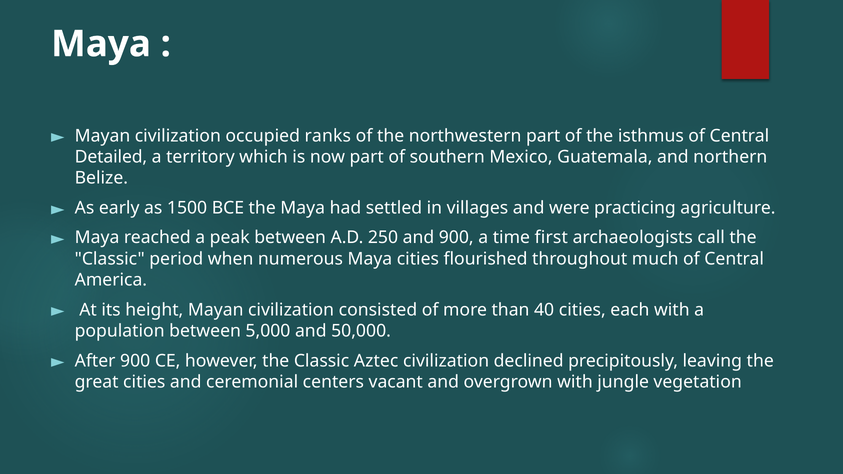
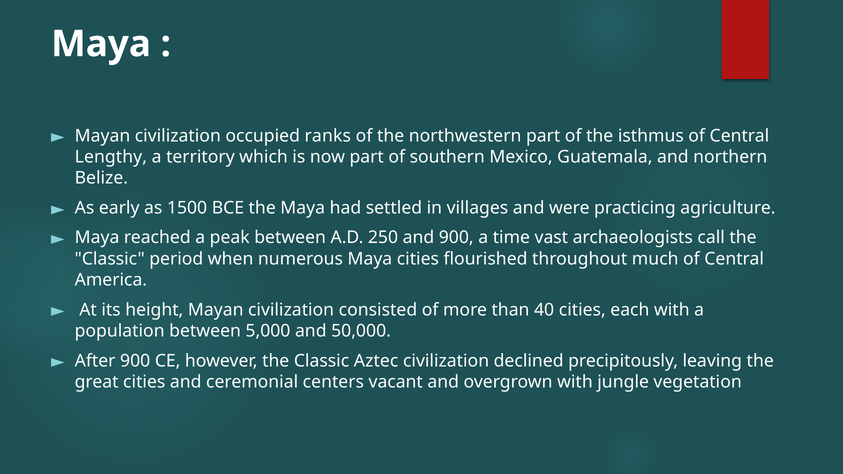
Detailed: Detailed -> Lengthy (111, 157)
first: first -> vast (551, 238)
